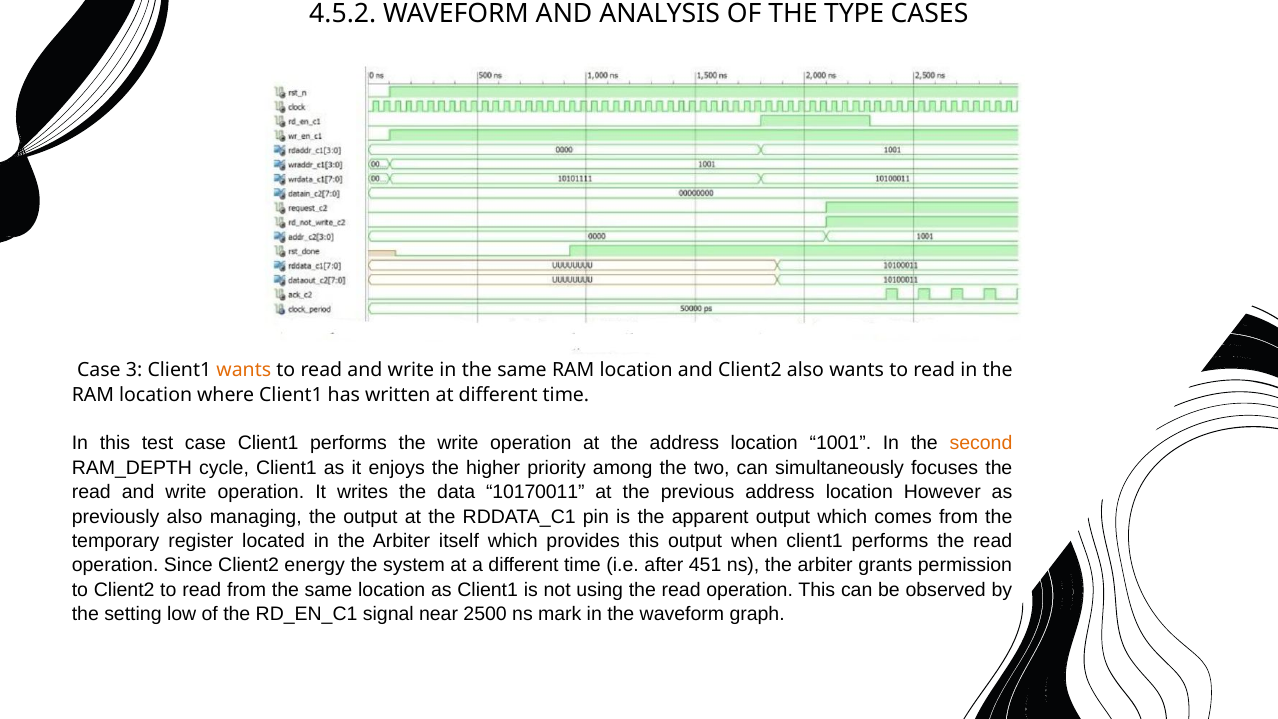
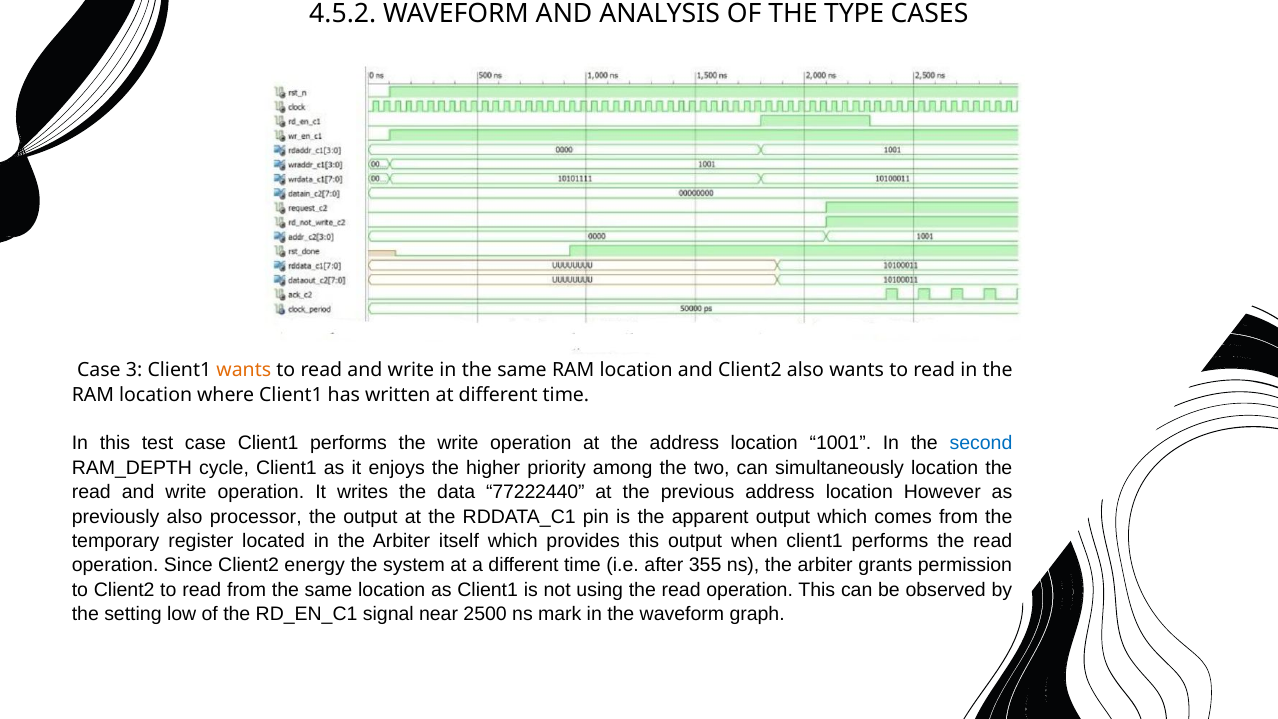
second colour: orange -> blue (981, 443)
simultaneously focuses: focuses -> location (945, 468)
10170011: 10170011 -> 77222440 (535, 492)
managing: managing -> processor (256, 516)
451: 451 -> 355 (705, 565)
